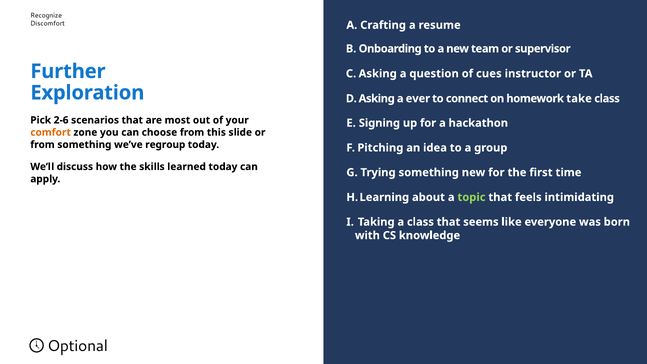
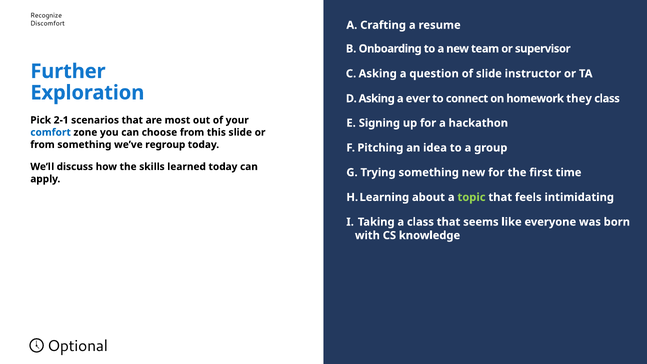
of cues: cues -> slide (489, 74)
take: take -> they (579, 99)
2-6: 2-6 -> 2-1 (61, 120)
comfort colour: orange -> blue (51, 132)
